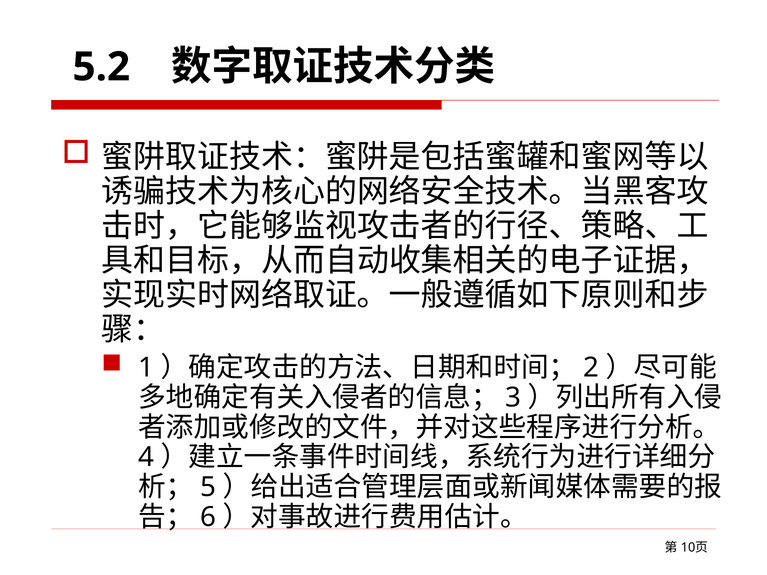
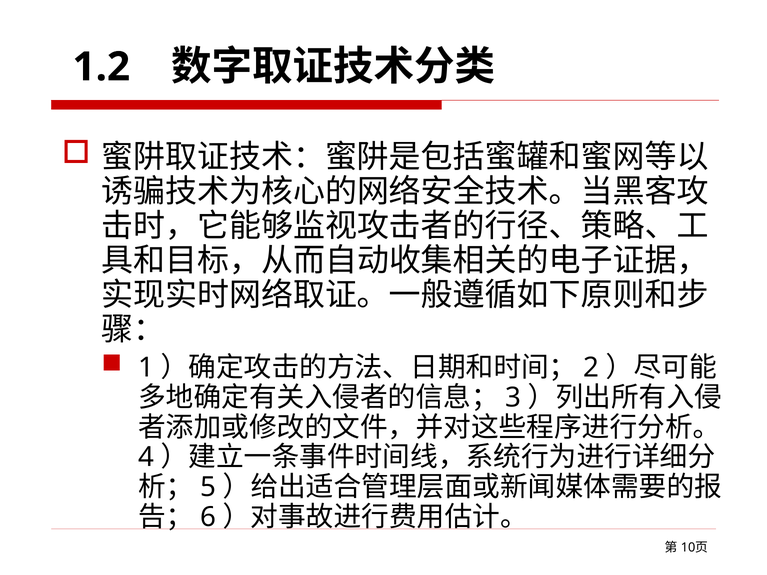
5.2: 5.2 -> 1.2 (101, 67)
